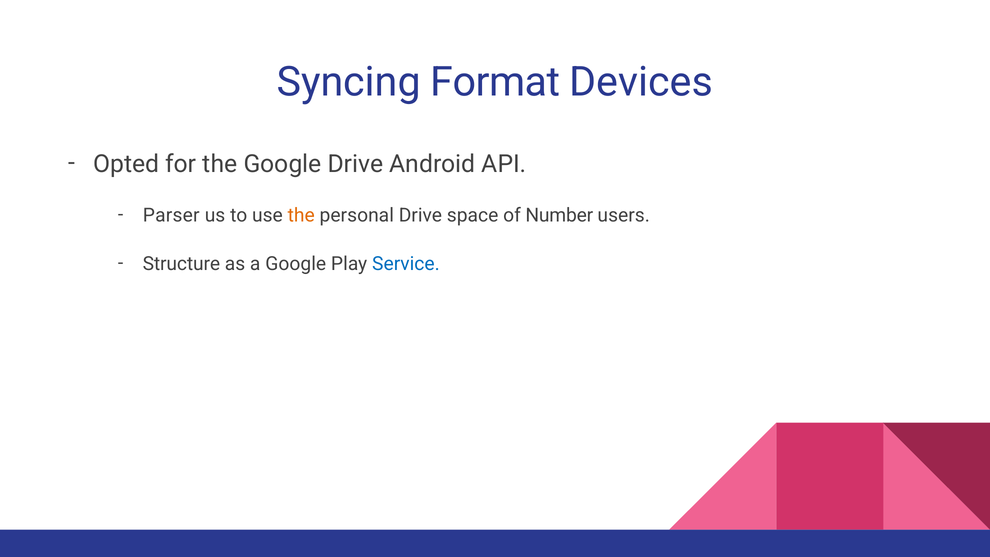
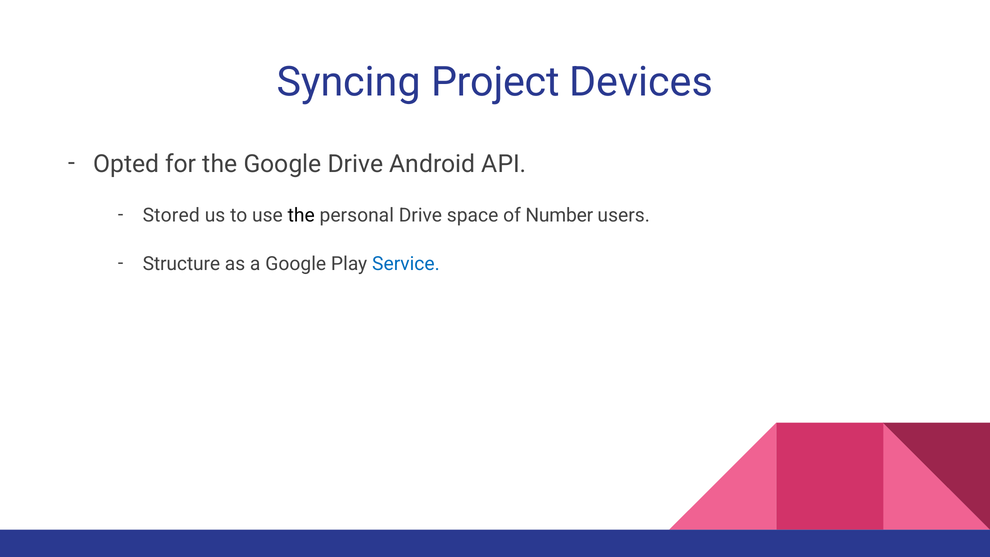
Format: Format -> Project (495, 82)
Parser: Parser -> Stored (171, 215)
the colour: orange -> black (301, 215)
